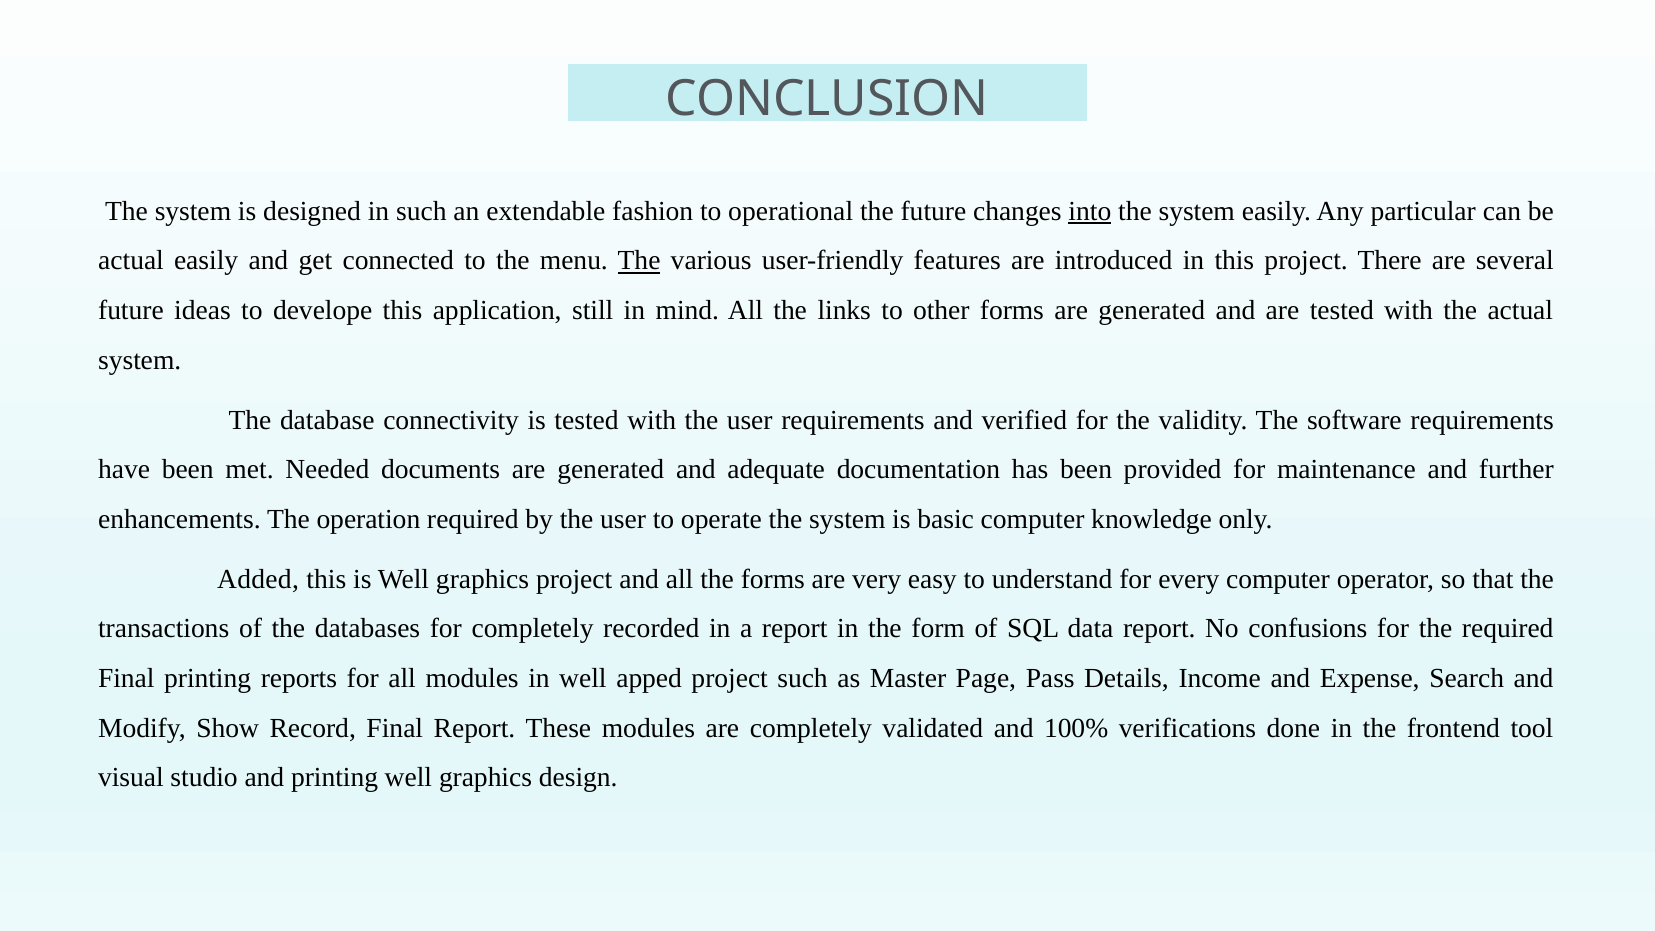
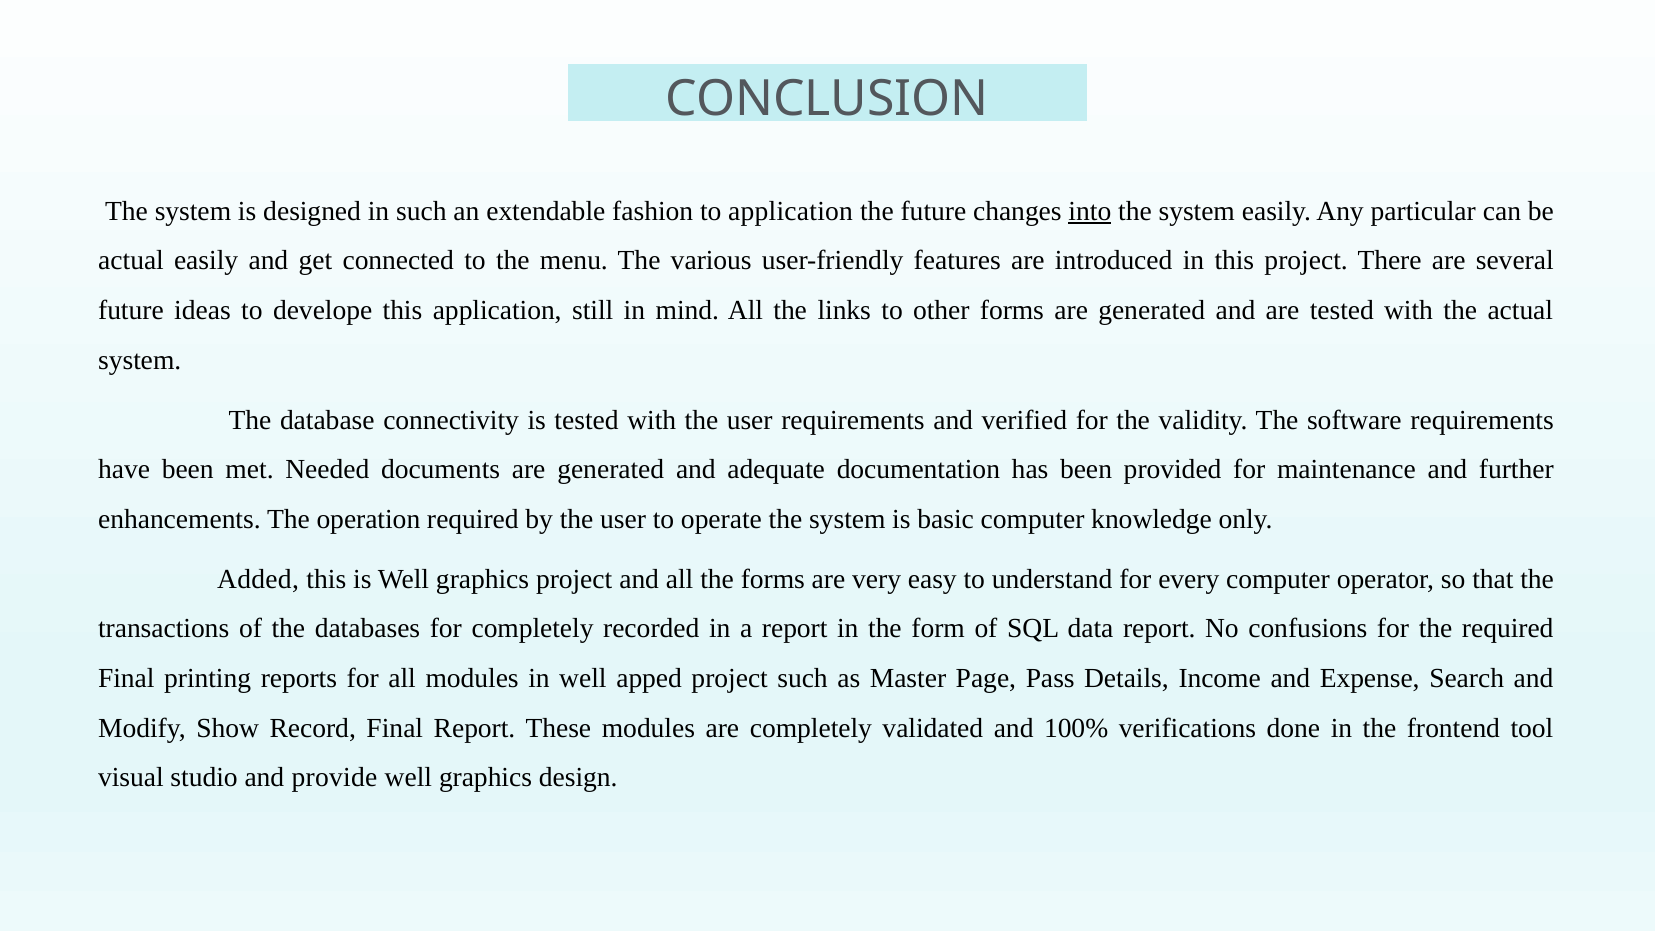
to operational: operational -> application (791, 211)
The underline: present -> none (639, 261)
and printing: printing -> provide (334, 777)
